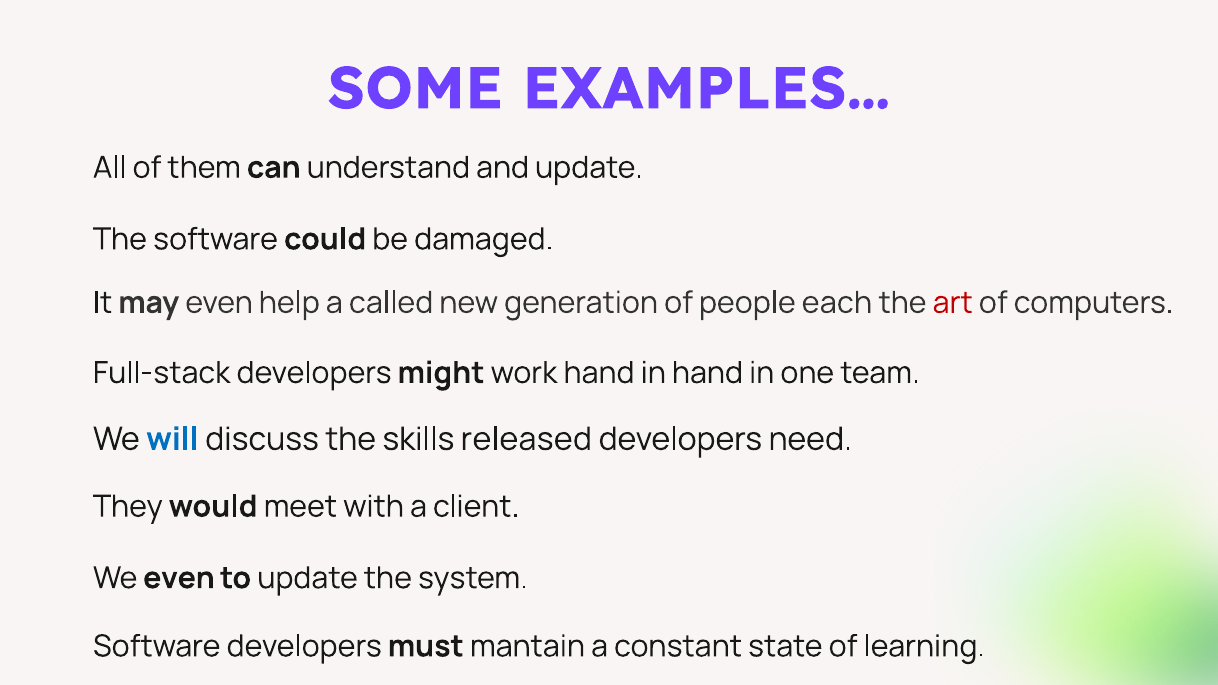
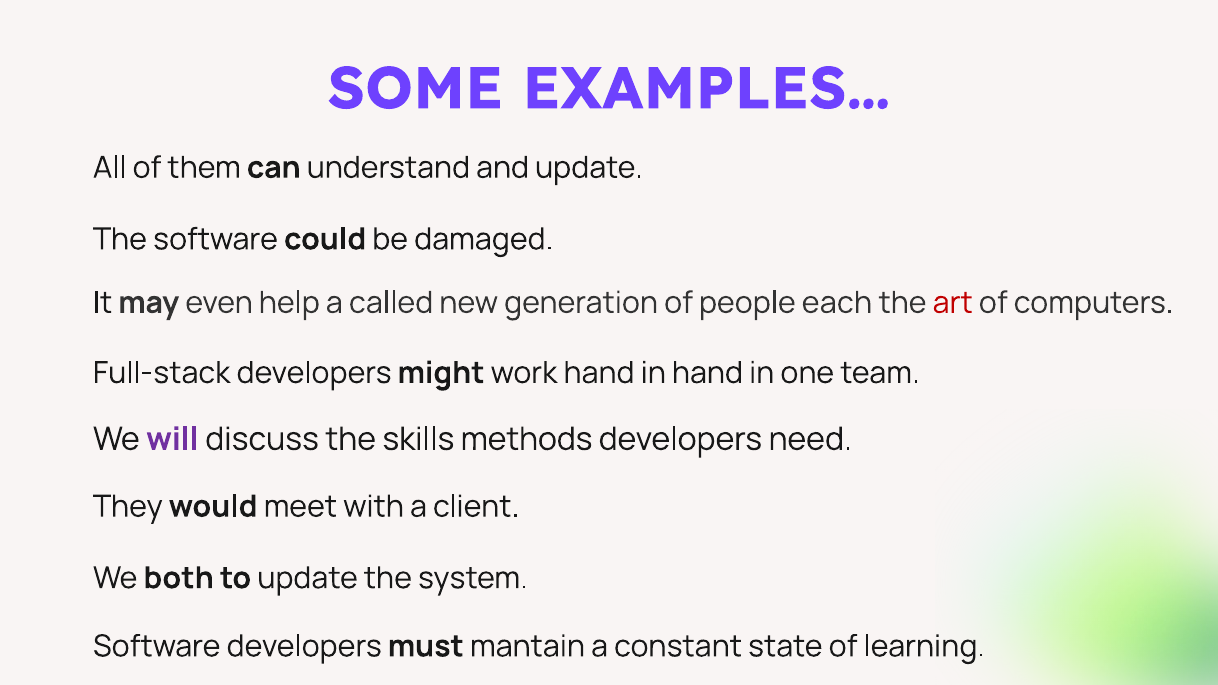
will colour: blue -> purple (172, 439)
released: released -> methods (527, 439)
We even: even -> both (179, 578)
